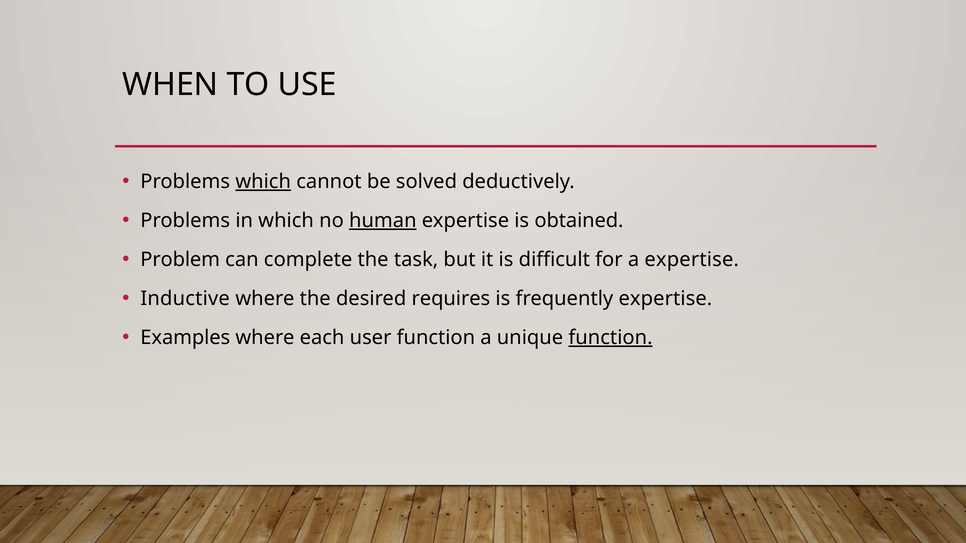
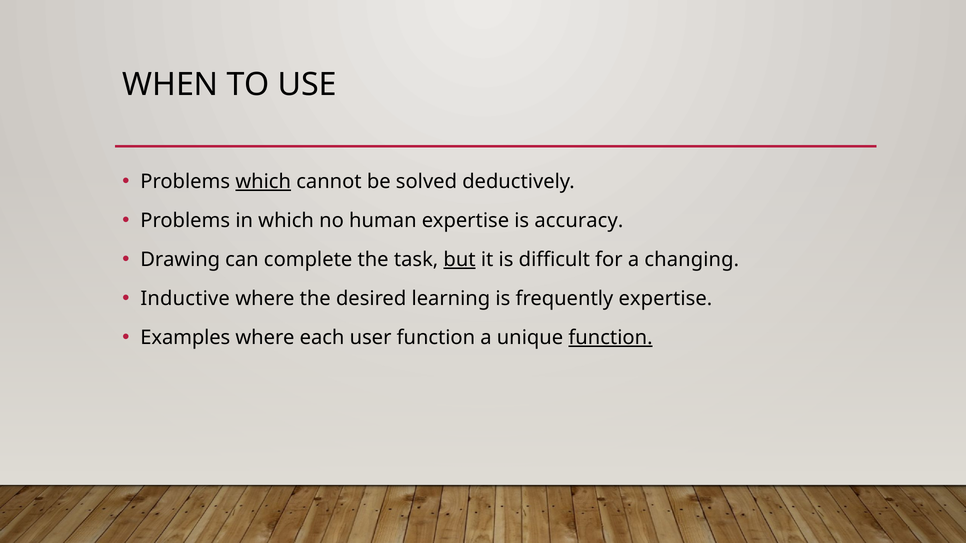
human underline: present -> none (383, 221)
obtained: obtained -> accuracy (579, 221)
Problem: Problem -> Drawing (180, 260)
but underline: none -> present (460, 260)
a expertise: expertise -> changing (692, 260)
requires: requires -> learning (451, 299)
